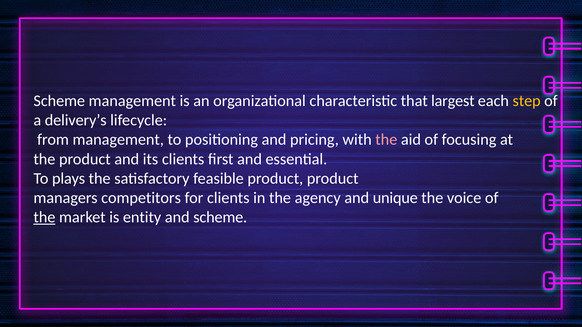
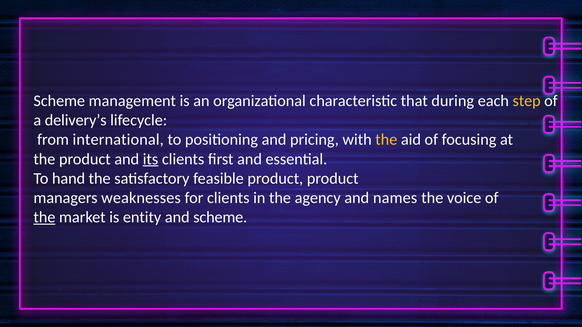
largest: largest -> during (453, 101)
from management: management -> international (118, 140)
the colour: pink -> yellow (386, 140)
its underline: none -> present (150, 159)
plays: plays -> hand (69, 179)
competitors: competitors -> weaknesses (141, 198)
unique: unique -> names (395, 198)
